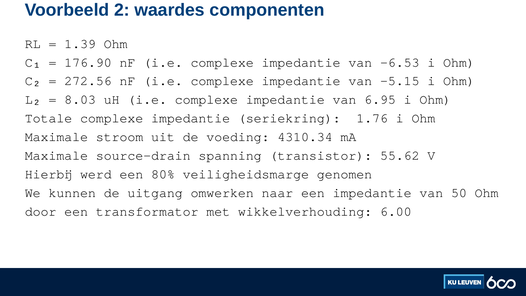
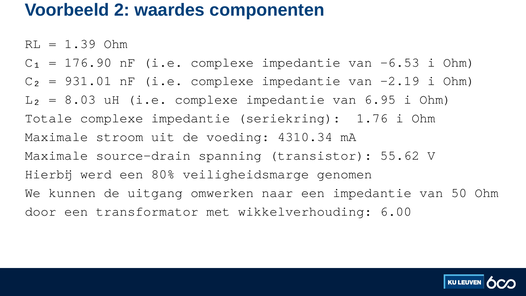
272.56: 272.56 -> 931.01 (88, 81)
-5.15: -5.15 -> -2.19 (400, 81)
